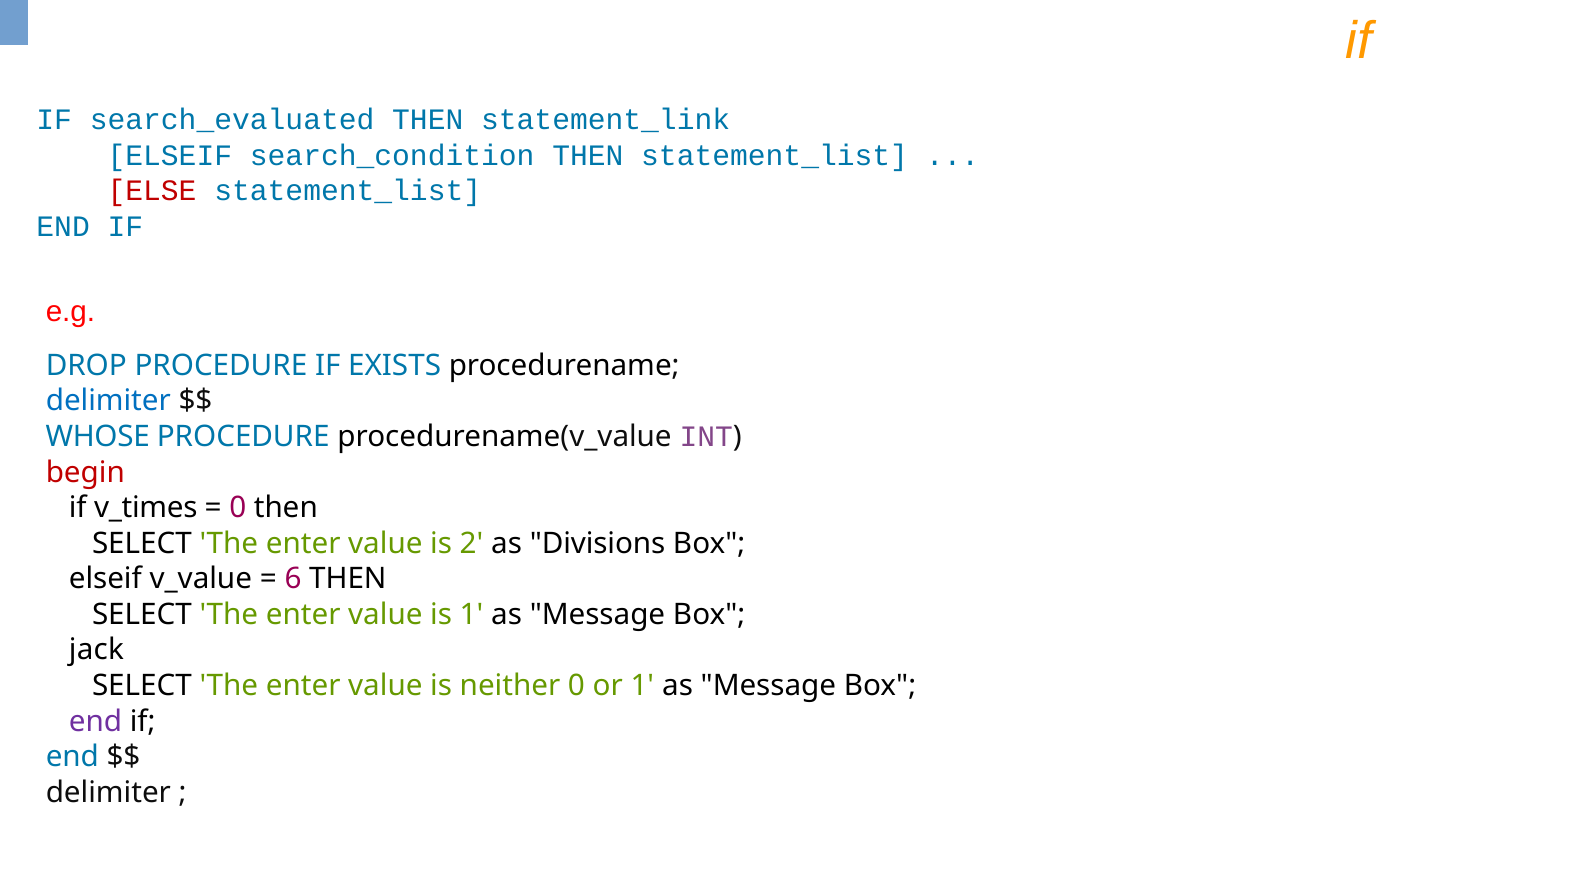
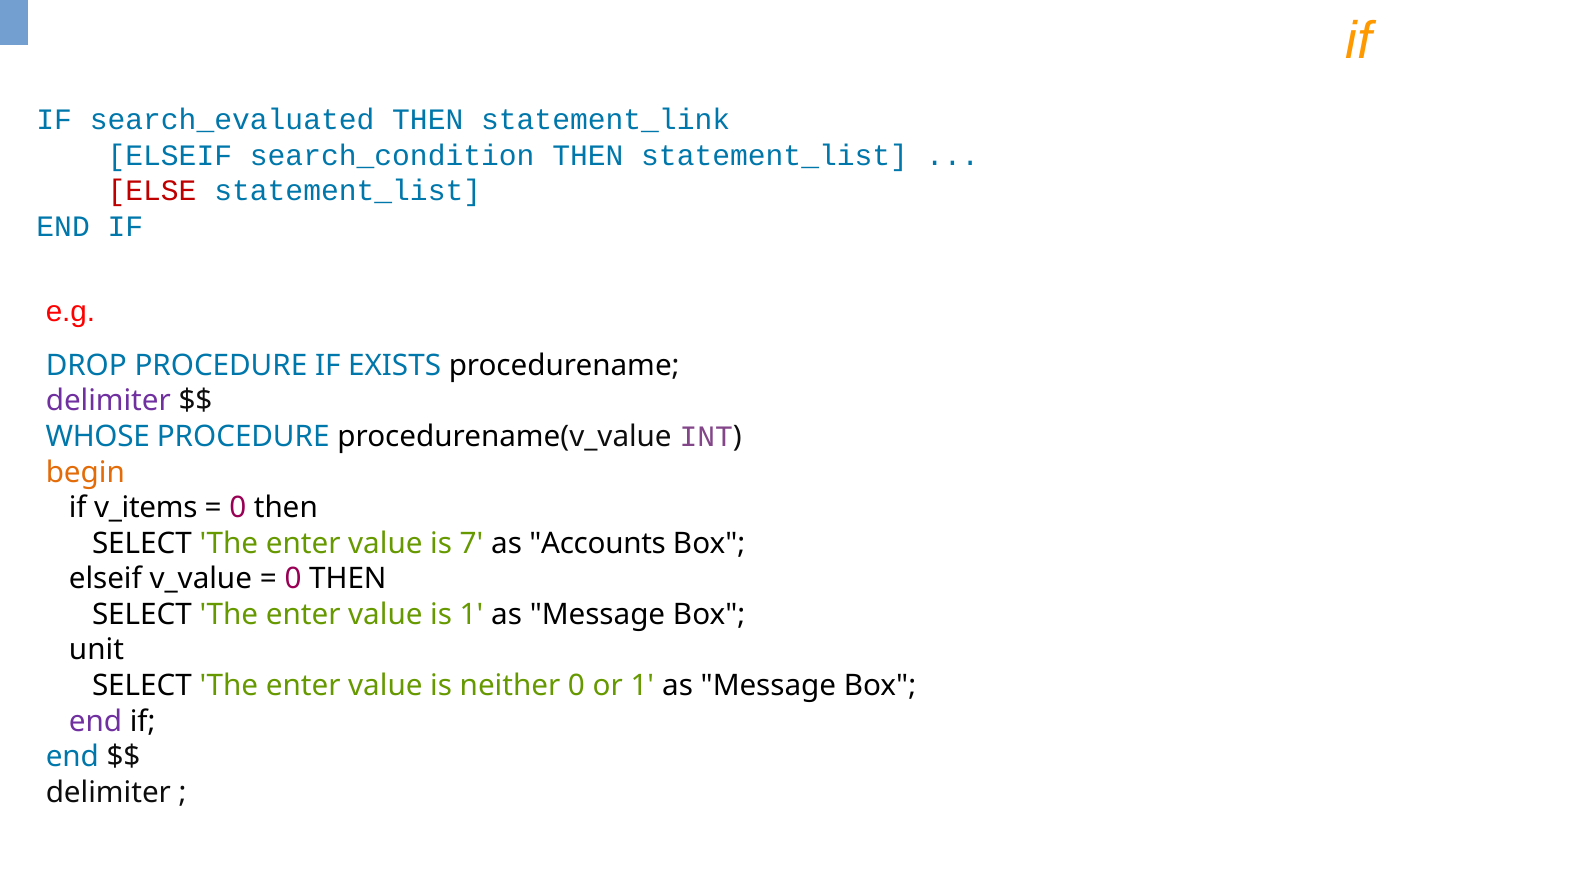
delimiter colour: blue -> purple (108, 401)
begin colour: red -> orange (85, 472)
v_times: v_times -> v_items (146, 508)
2: 2 -> 7 (472, 544)
Divisions: Divisions -> Accounts (598, 544)
6: 6 -> 0 (293, 579)
jack: jack -> unit (96, 650)
